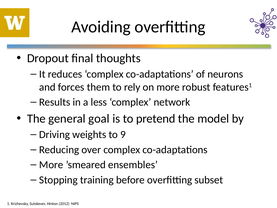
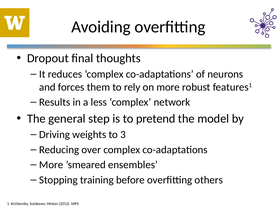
goal: goal -> step (99, 118)
9: 9 -> 3 (123, 134)
subset: subset -> others (209, 180)
